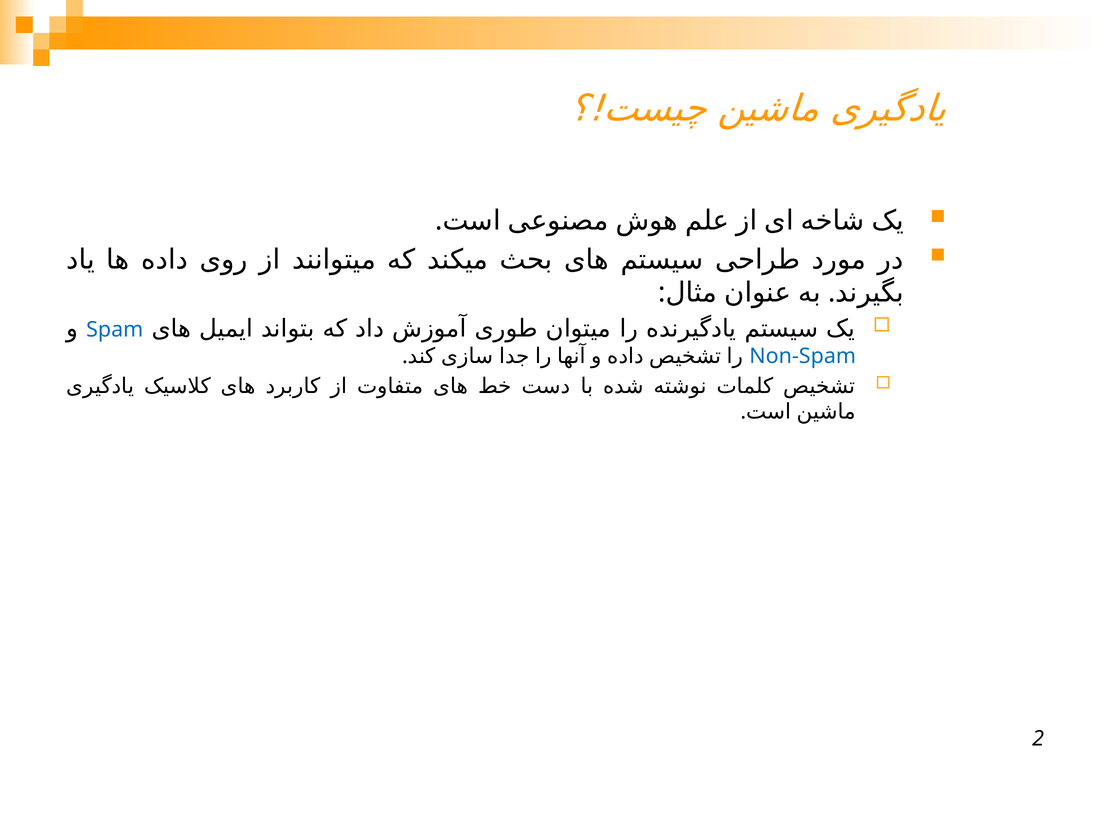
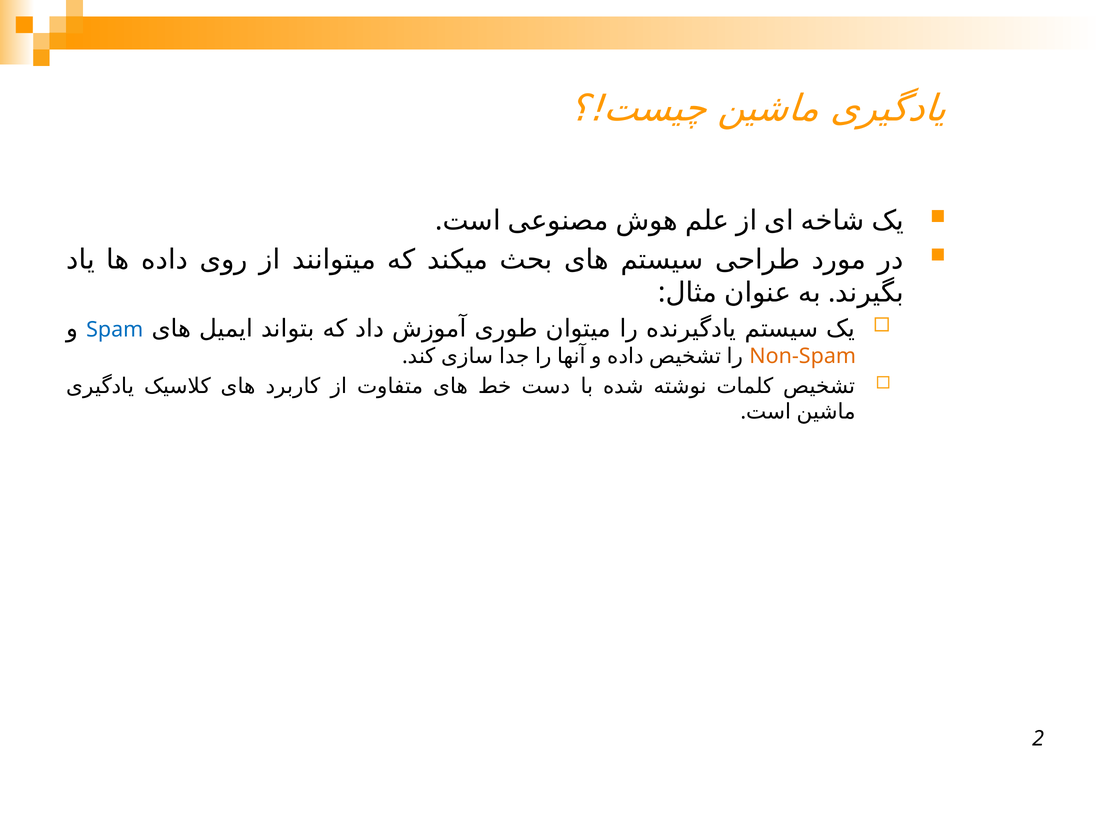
Non-Spam colour: blue -> orange (803, 356)
